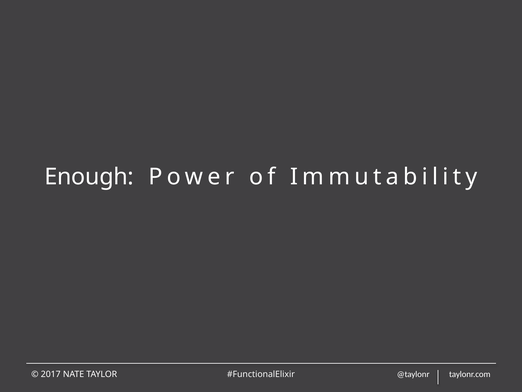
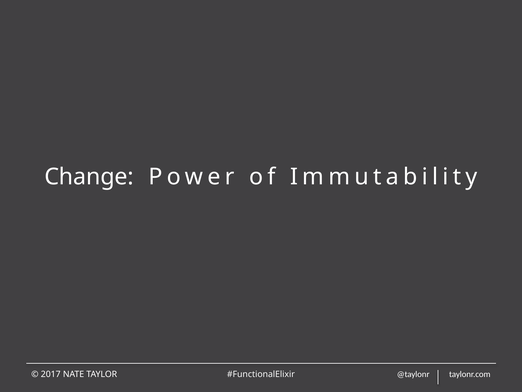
Enough: Enough -> Change (89, 177)
